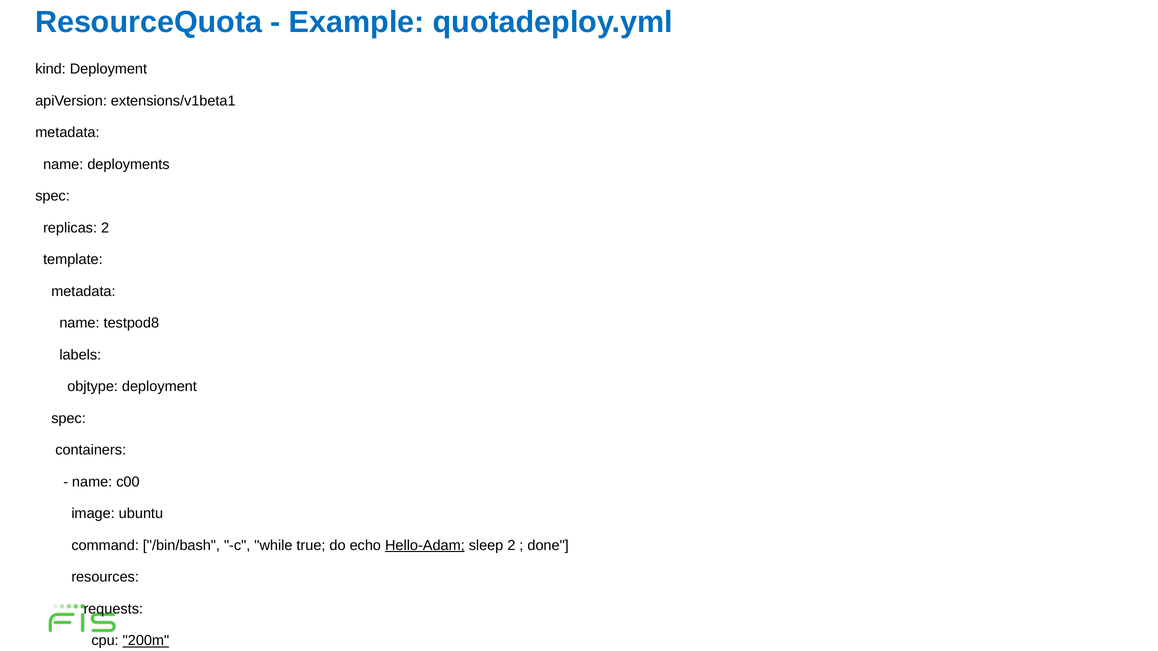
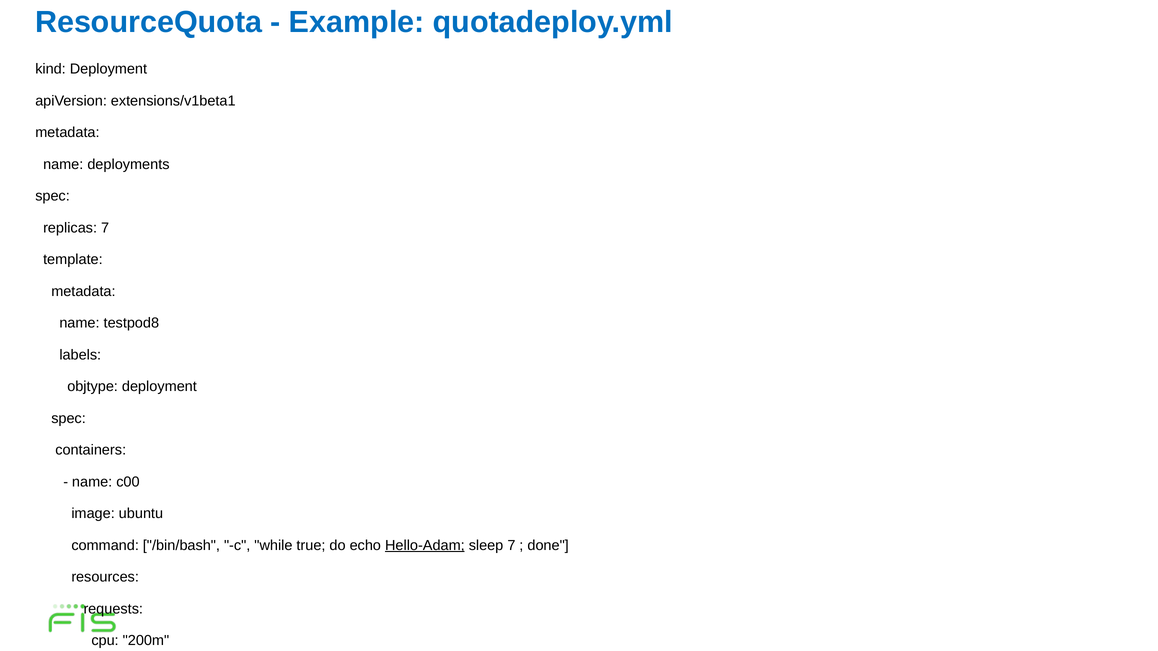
replicas 2: 2 -> 7 (105, 228)
sleep 2: 2 -> 7 (511, 546)
200m underline: present -> none (146, 641)
